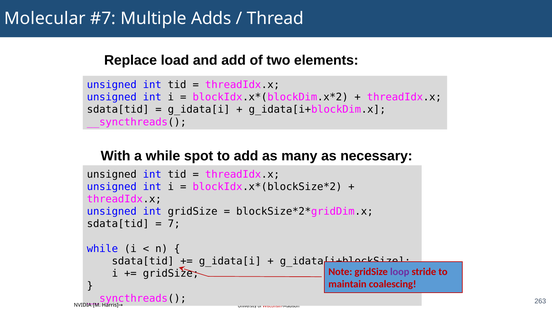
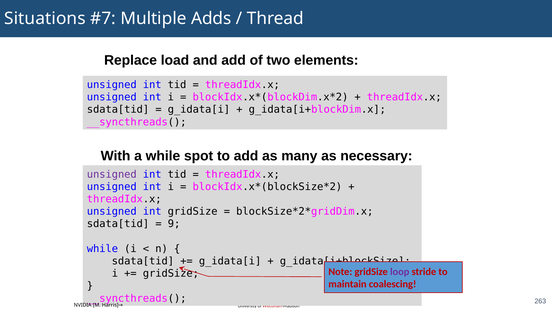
Molecular: Molecular -> Situations (45, 19)
unsigned colour: black -> purple (112, 175)
7: 7 -> 9 (174, 224)
